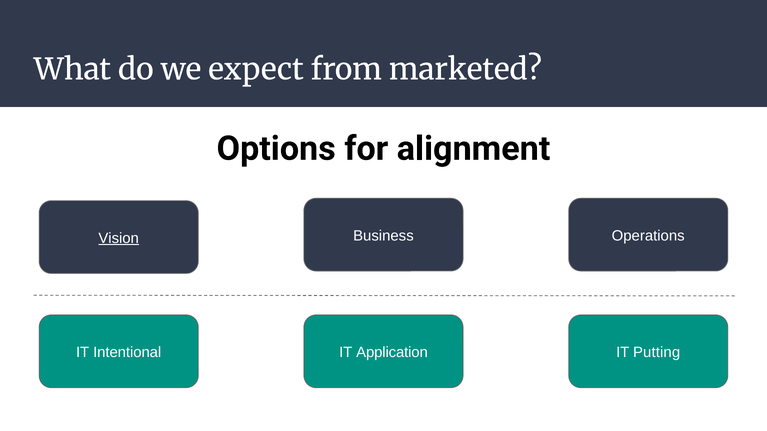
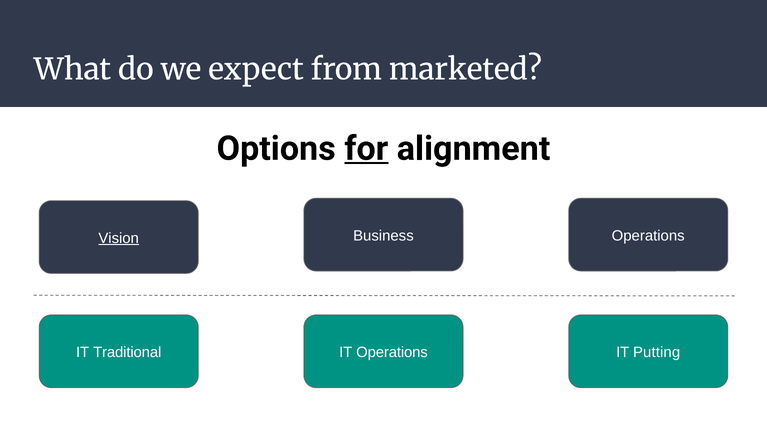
for underline: none -> present (366, 149)
Intentional: Intentional -> Traditional (127, 353)
IT Application: Application -> Operations (392, 353)
